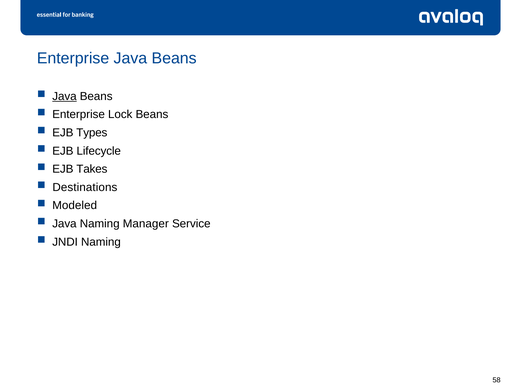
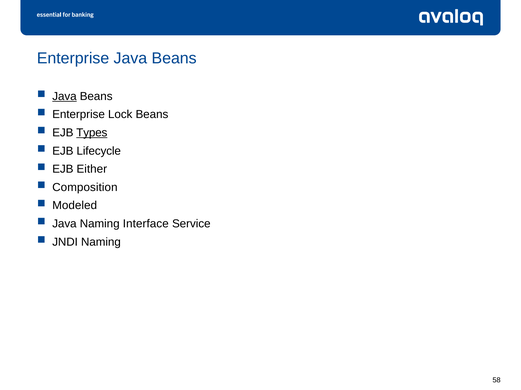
Types underline: none -> present (92, 133)
Takes: Takes -> Either (92, 169)
Destinations: Destinations -> Composition (85, 188)
Manager: Manager -> Interface (146, 224)
